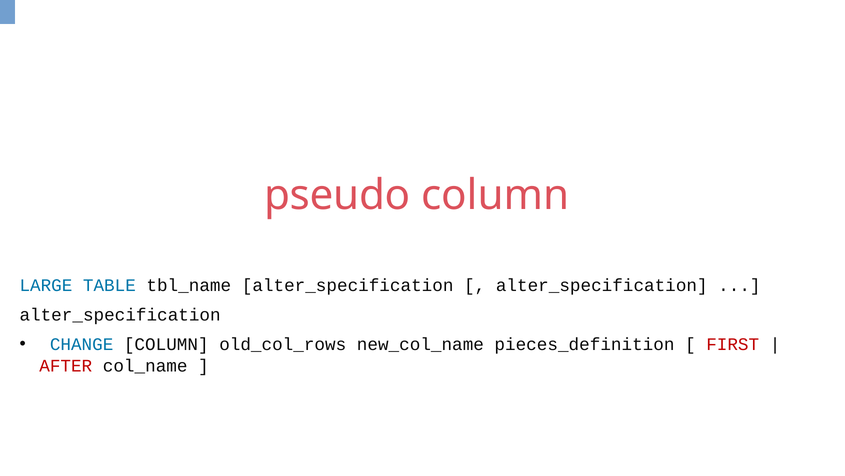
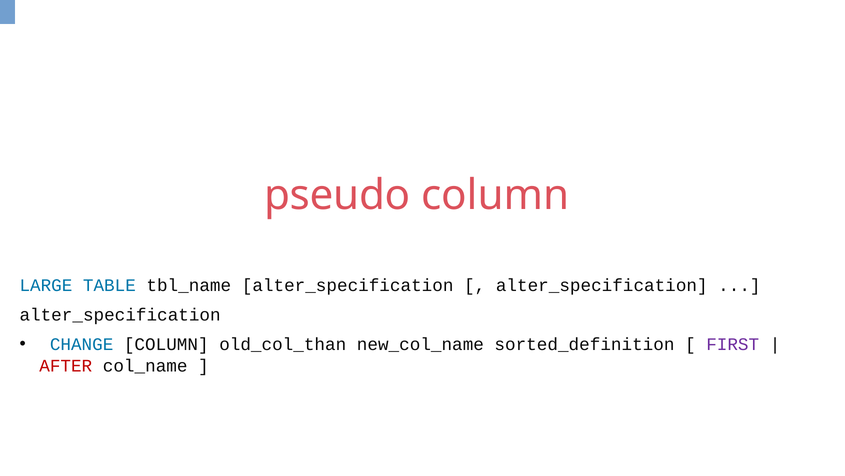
old_col_rows: old_col_rows -> old_col_than (283, 344)
pieces_definition: pieces_definition -> sorted_definition (584, 344)
FIRST colour: red -> purple (733, 344)
